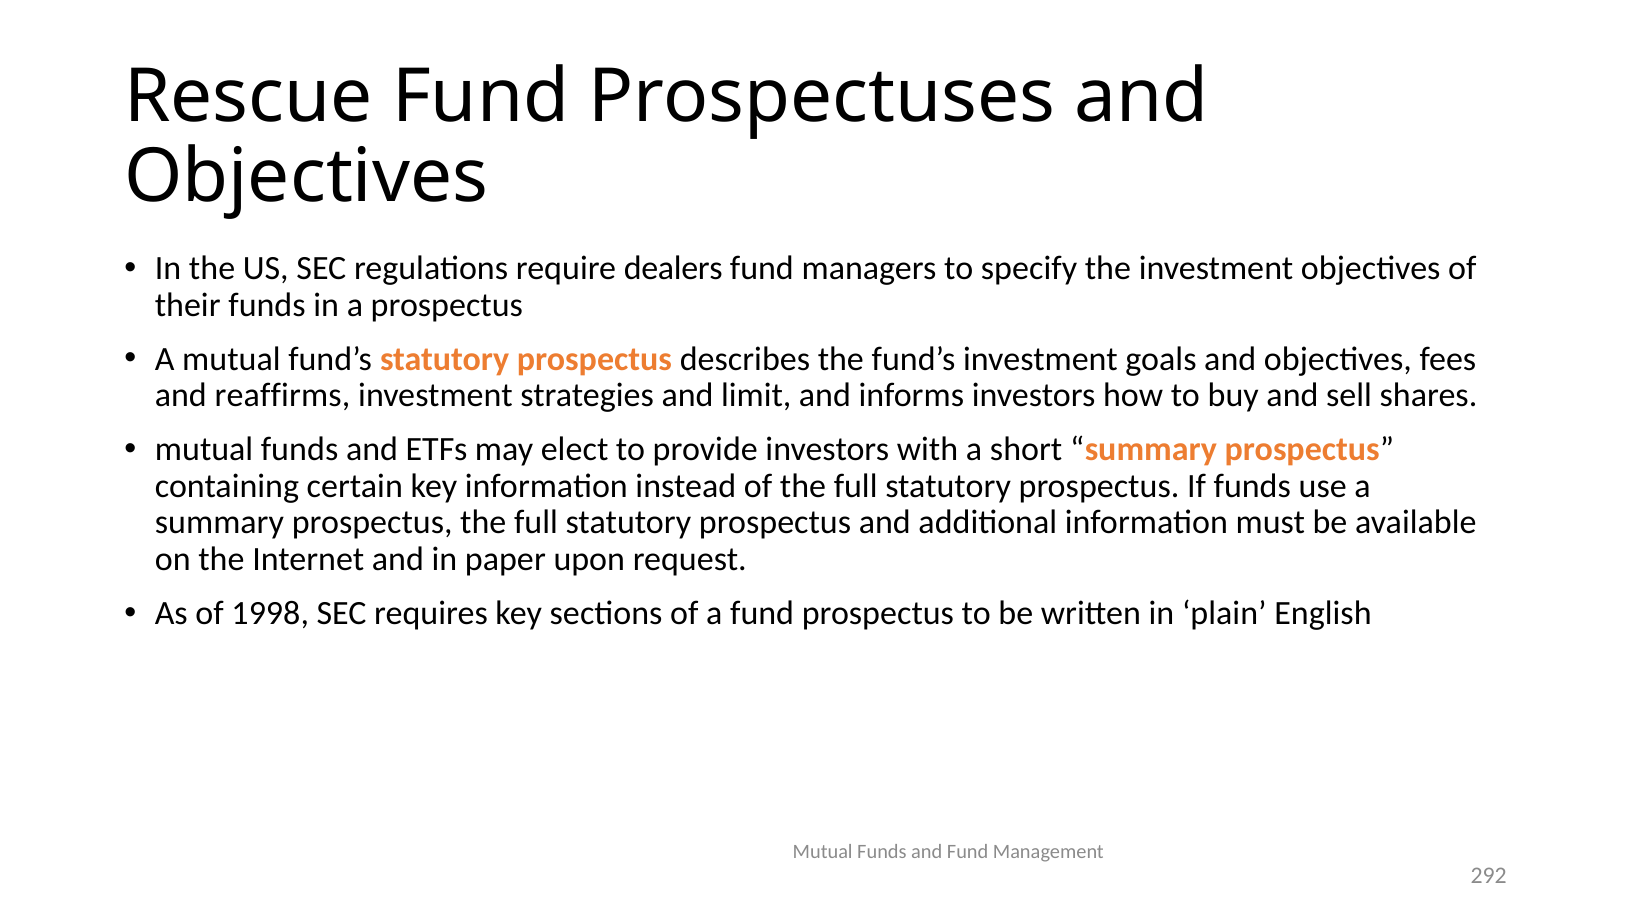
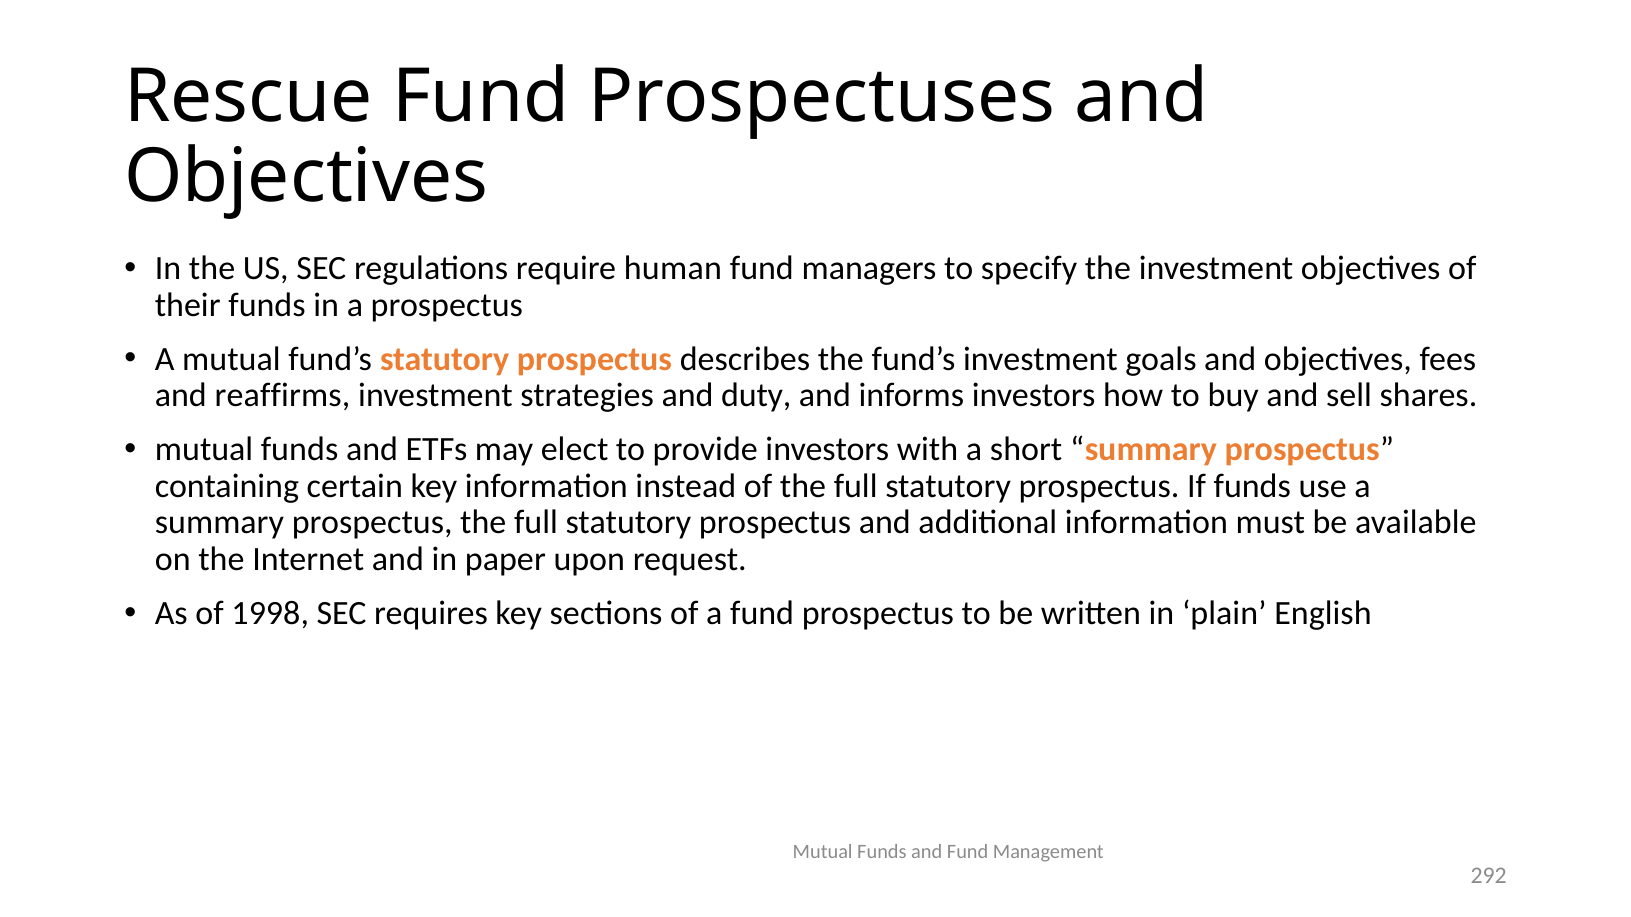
dealers: dealers -> human (673, 269)
limit: limit -> duty (756, 396)
